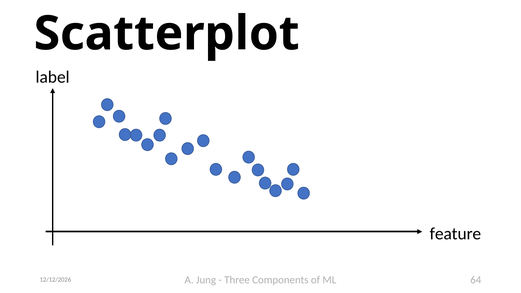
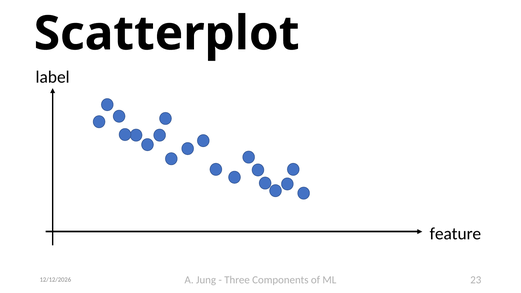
64: 64 -> 23 (476, 280)
